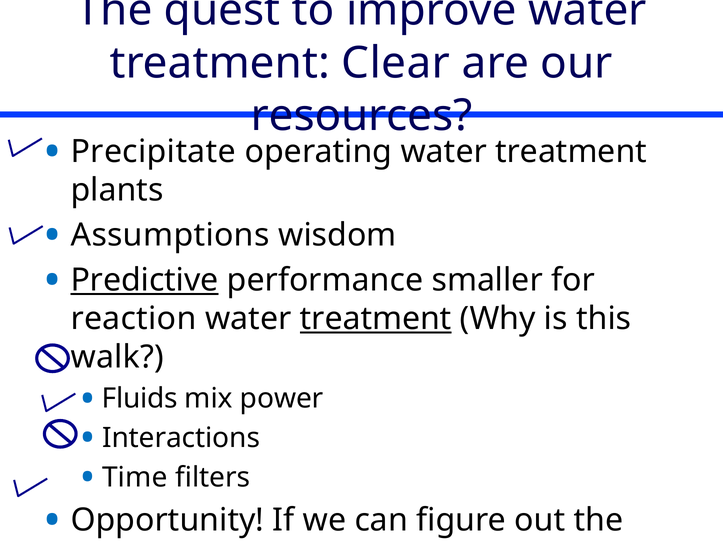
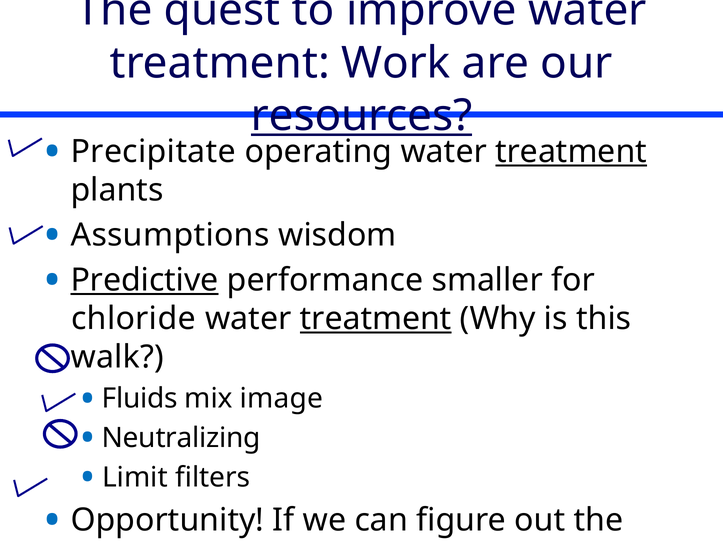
Clear: Clear -> Work (396, 63)
resources underline: none -> present (362, 116)
treatment underline: none -> present (571, 152)
reaction: reaction -> chloride (133, 319)
power: power -> image (282, 399)
Interactions: Interactions -> Neutralizing (181, 438)
Time: Time -> Limit (135, 478)
